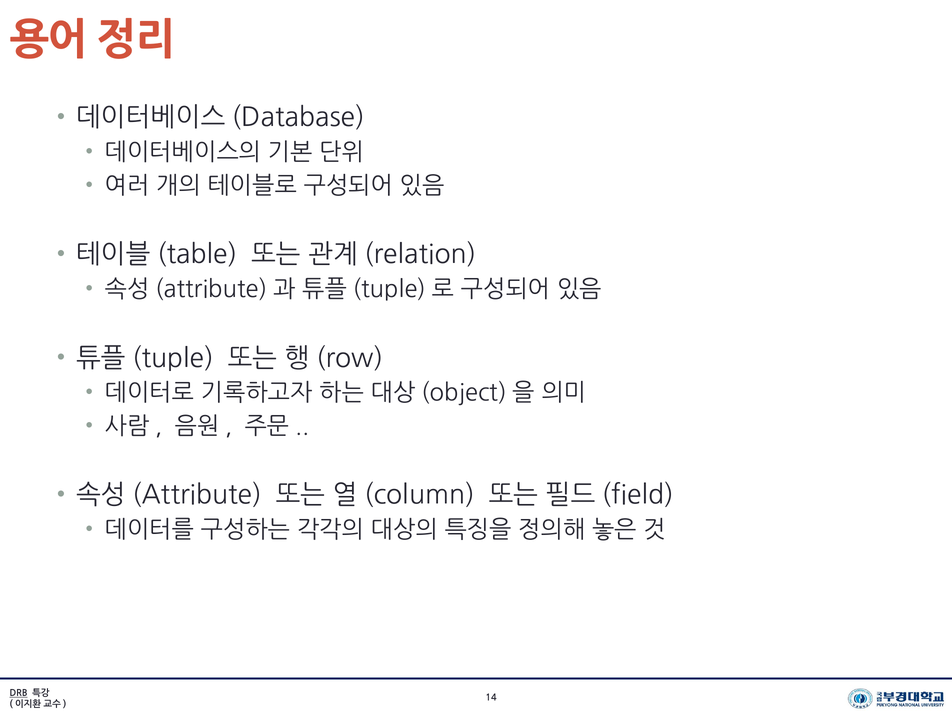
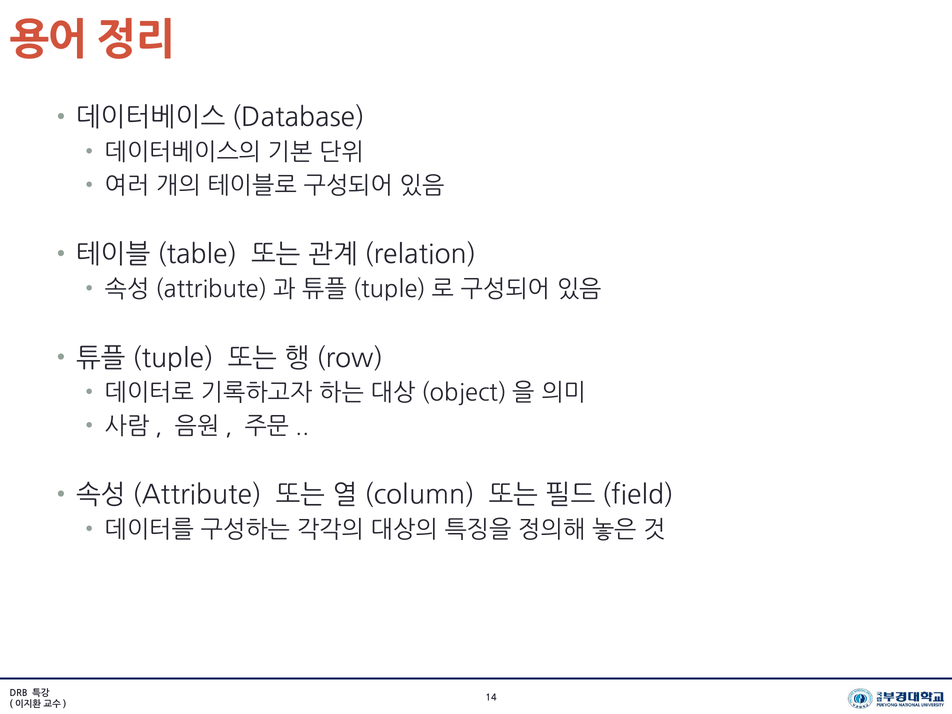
DRB underline: present -> none (19, 693)
